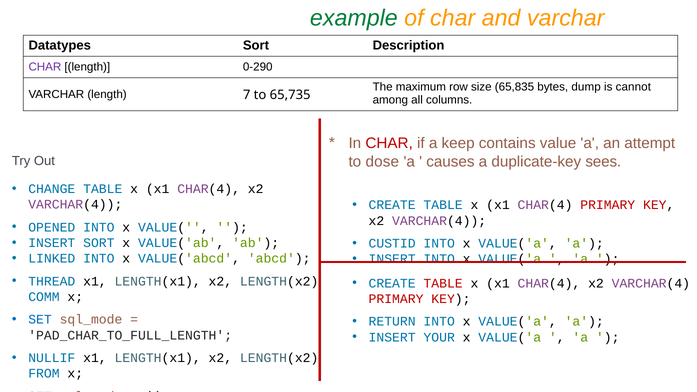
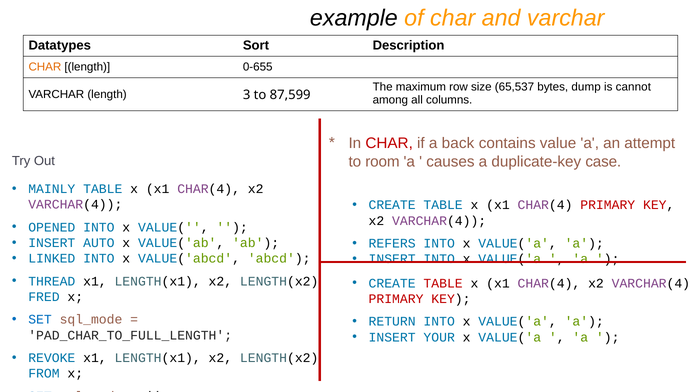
example colour: green -> black (354, 18)
CHAR colour: purple -> orange (45, 67)
0-290: 0-290 -> 0-655 (258, 67)
65,835: 65,835 -> 65,537 (514, 87)
7: 7 -> 3 (247, 95)
65,735: 65,735 -> 87,599 (290, 95)
keep: keep -> back (458, 143)
dose: dose -> room (382, 162)
sees: sees -> case (603, 162)
CHANGE: CHANGE -> MAINLY (52, 189)
INSERT SORT: SORT -> AUTO (99, 243)
CUSTID: CUSTID -> REFERS (392, 243)
COMM: COMM -> FRED (44, 297)
NULLIF: NULLIF -> REVOKE (52, 358)
